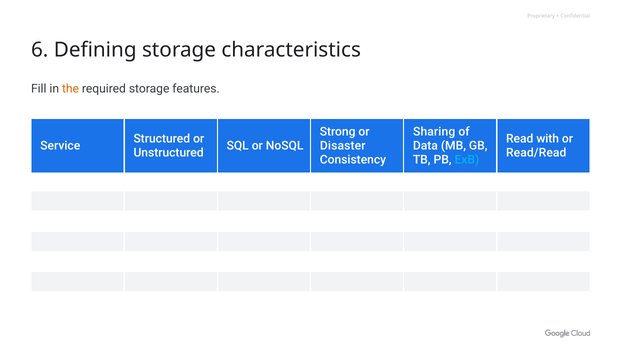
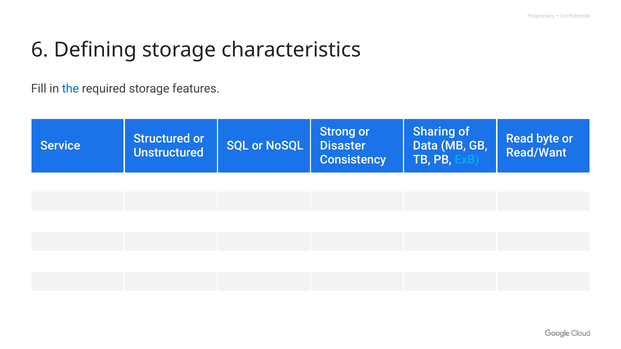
the colour: orange -> blue (71, 89)
with: with -> byte (548, 139)
Read/Read: Read/Read -> Read/Want (536, 153)
